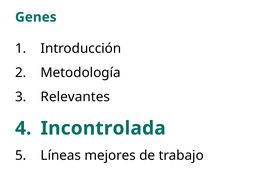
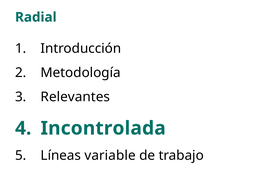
Genes: Genes -> Radial (36, 17)
mejores: mejores -> variable (110, 156)
